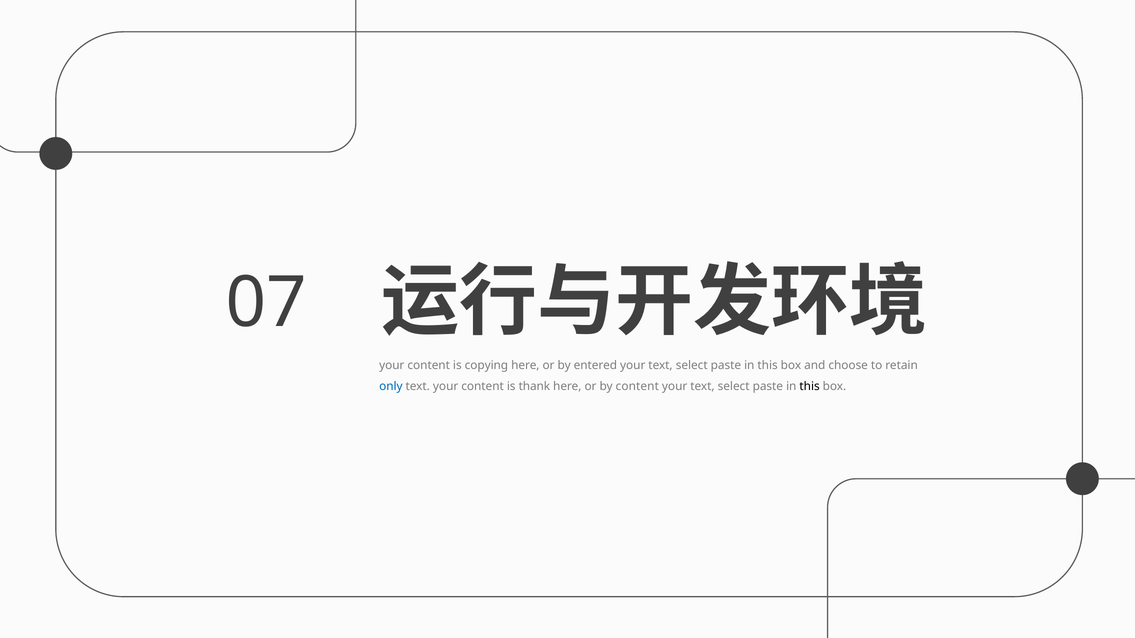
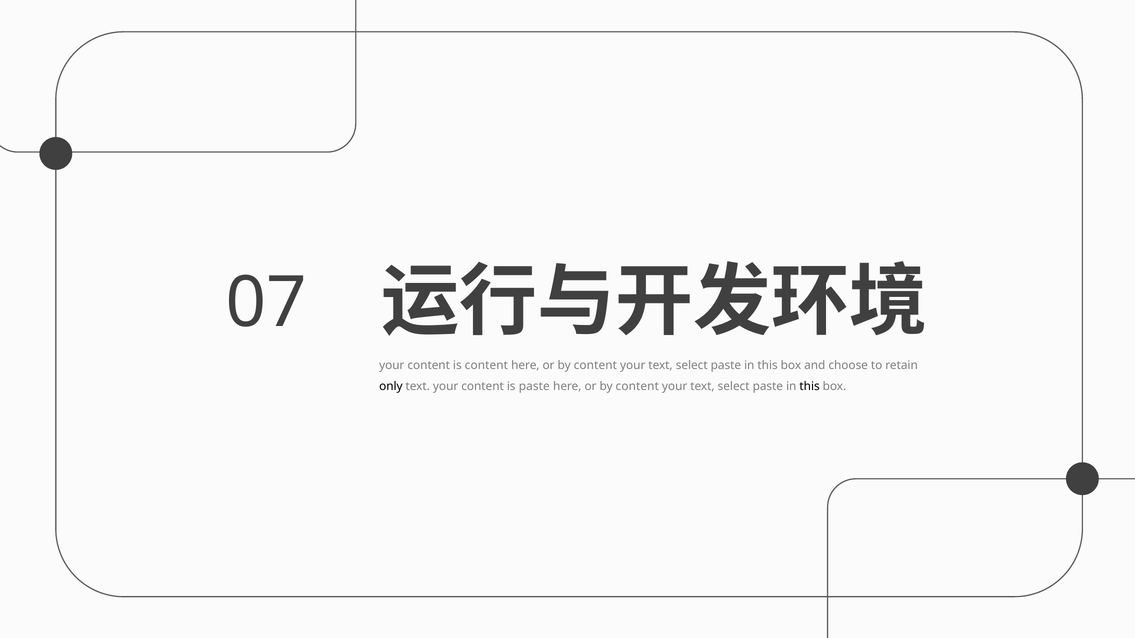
is copying: copying -> content (486, 366)
entered: entered -> content (595, 366)
only colour: blue -> black (391, 387)
is thank: thank -> paste (534, 387)
